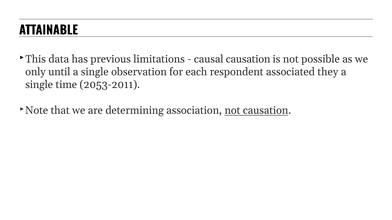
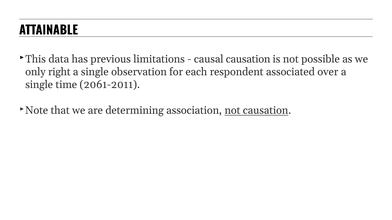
until: until -> right (59, 72)
they: they -> over (328, 72)
2053-2011: 2053-2011 -> 2061-2011 (110, 85)
